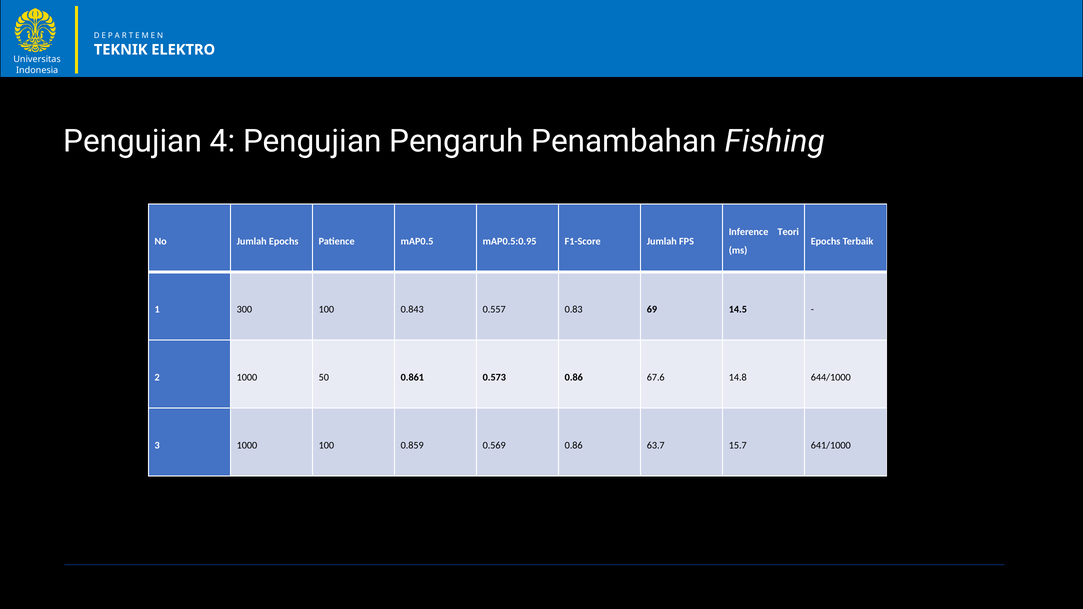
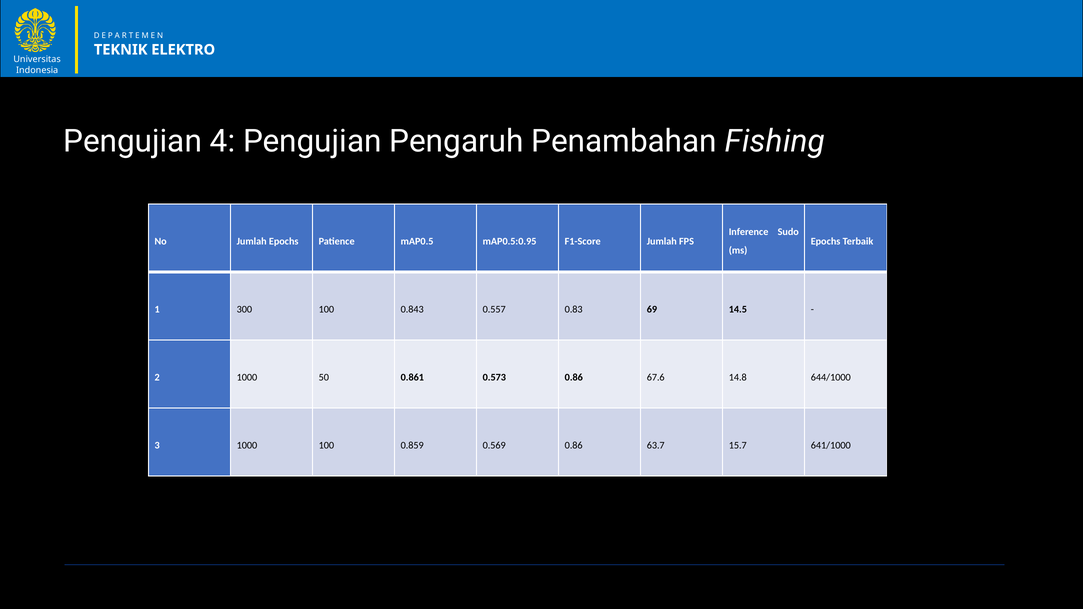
Teori: Teori -> Sudo (788, 232)
